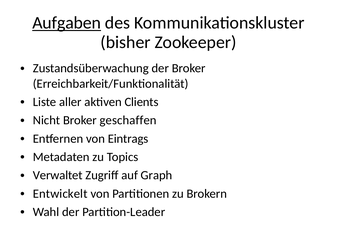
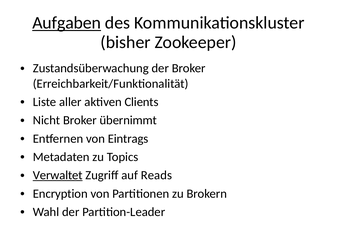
geschaffen: geschaffen -> übernimmt (128, 121)
Verwaltet underline: none -> present (58, 176)
Graph: Graph -> Reads (156, 176)
Entwickelt: Entwickelt -> Encryption (60, 194)
